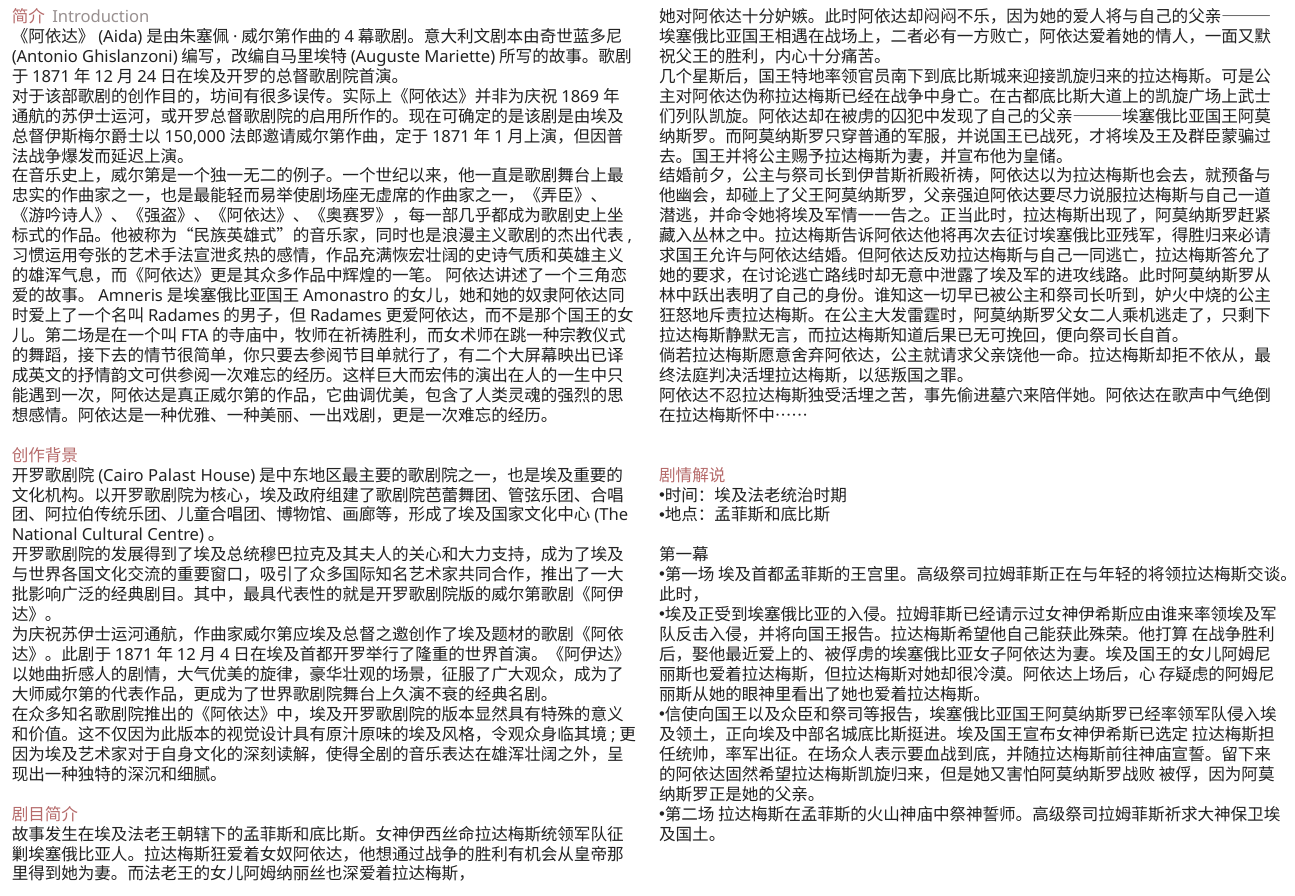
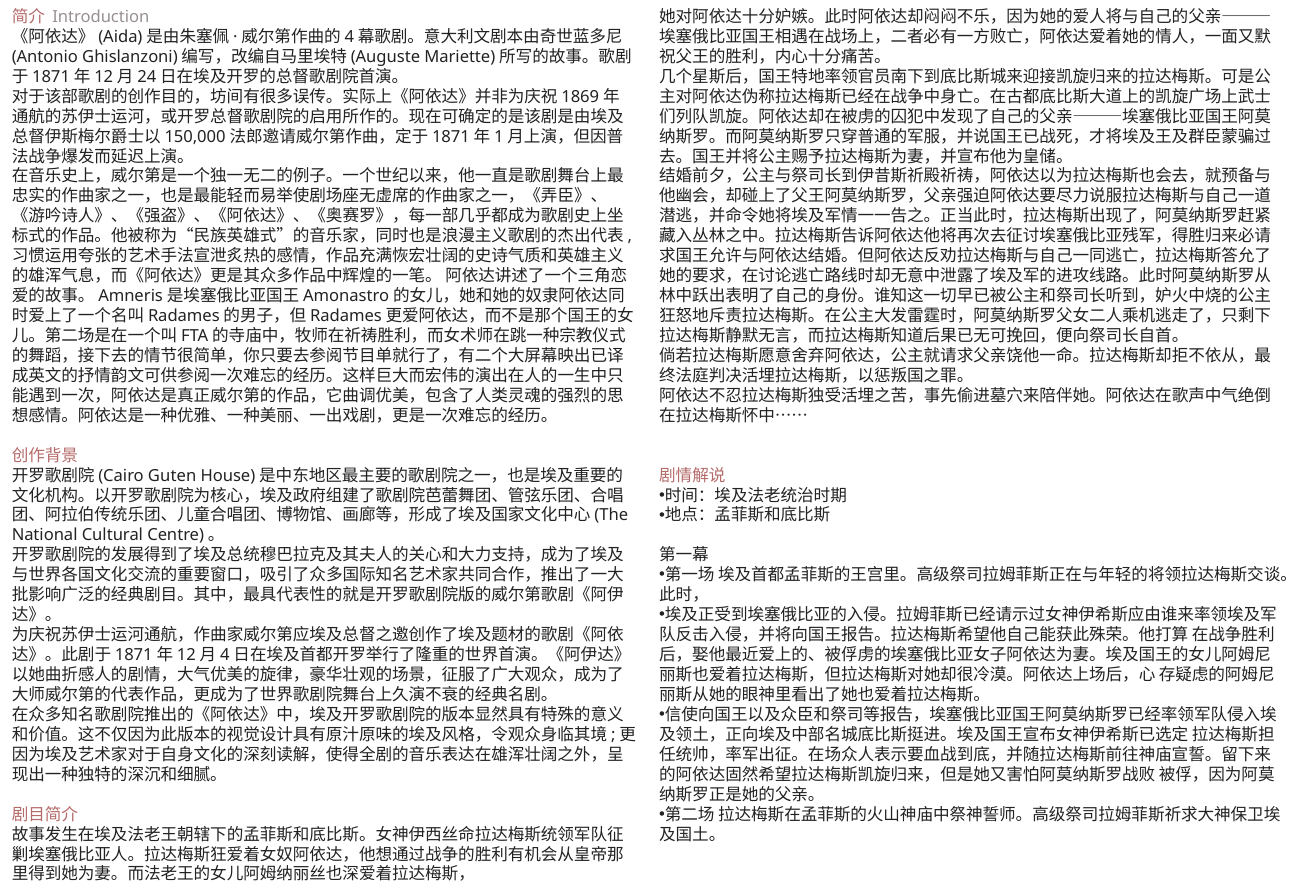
Palast: Palast -> Guten (172, 476)
